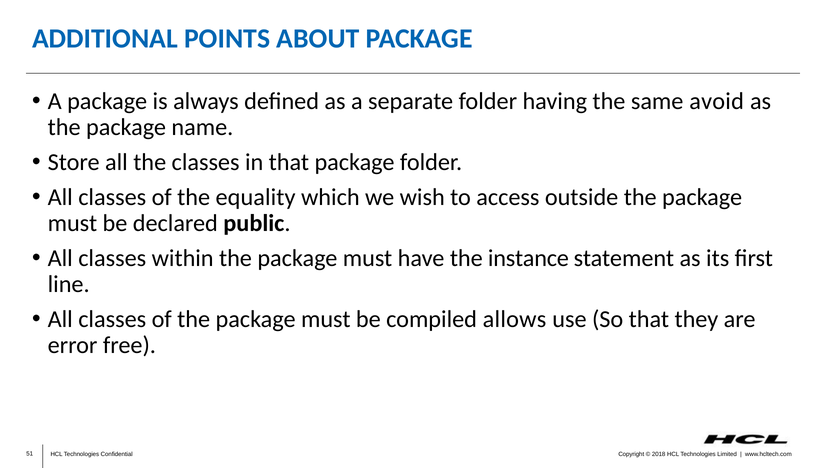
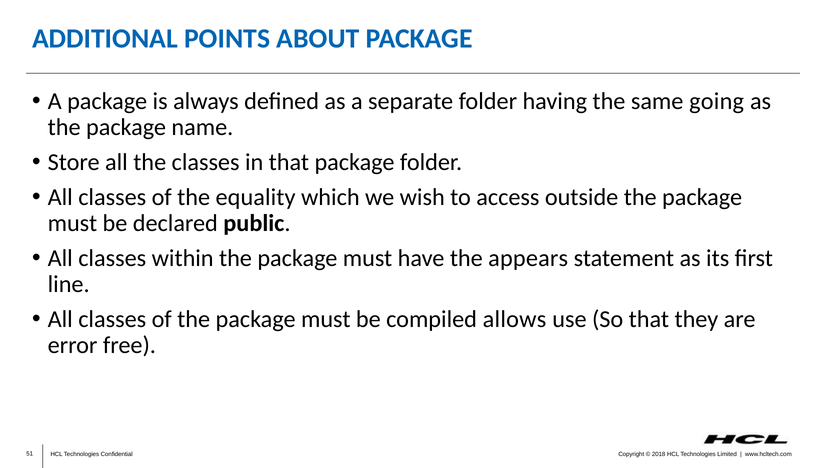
avoid: avoid -> going (717, 101)
instance: instance -> appears (528, 258)
